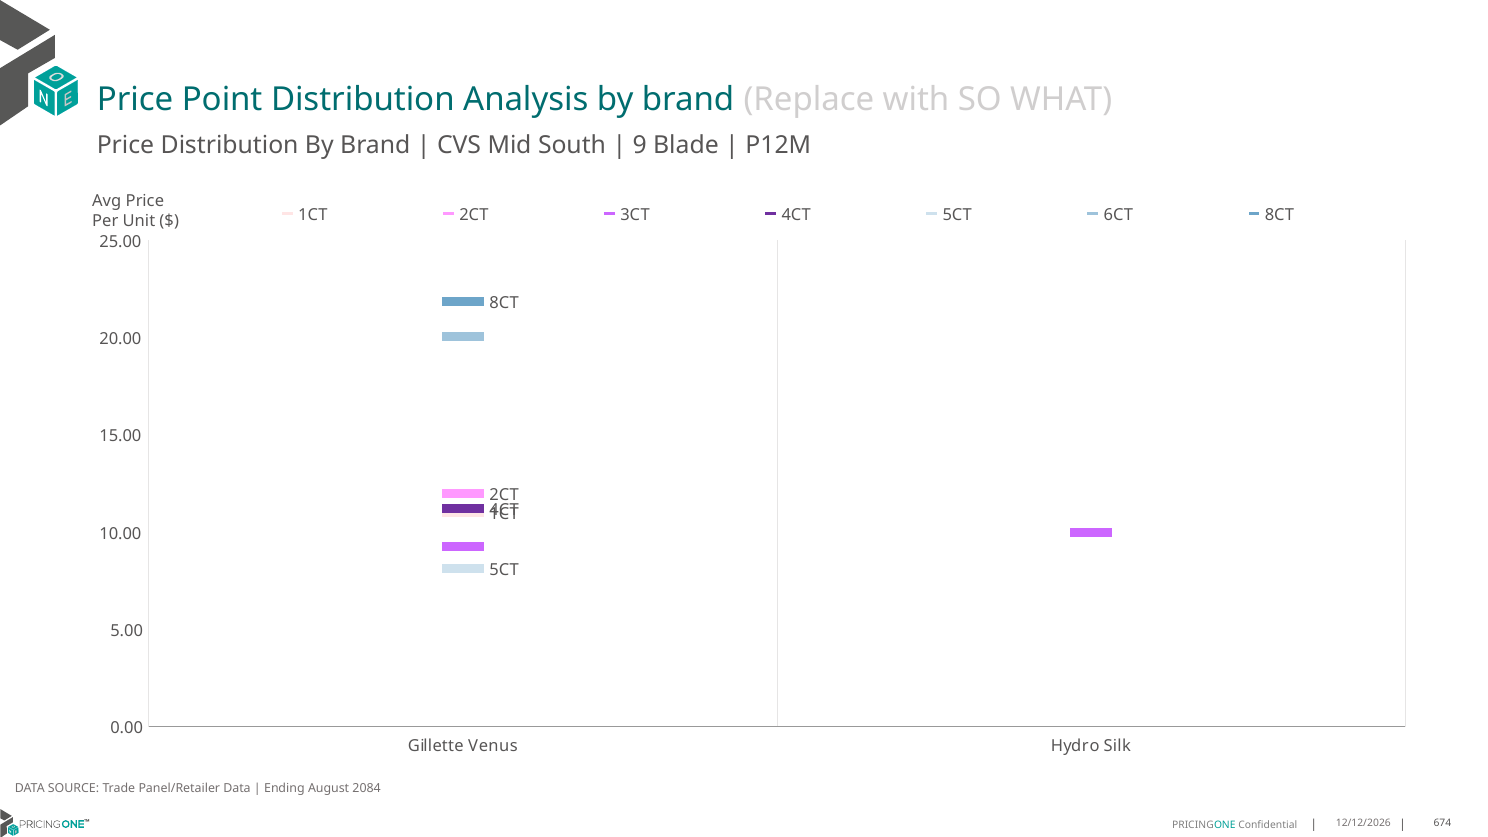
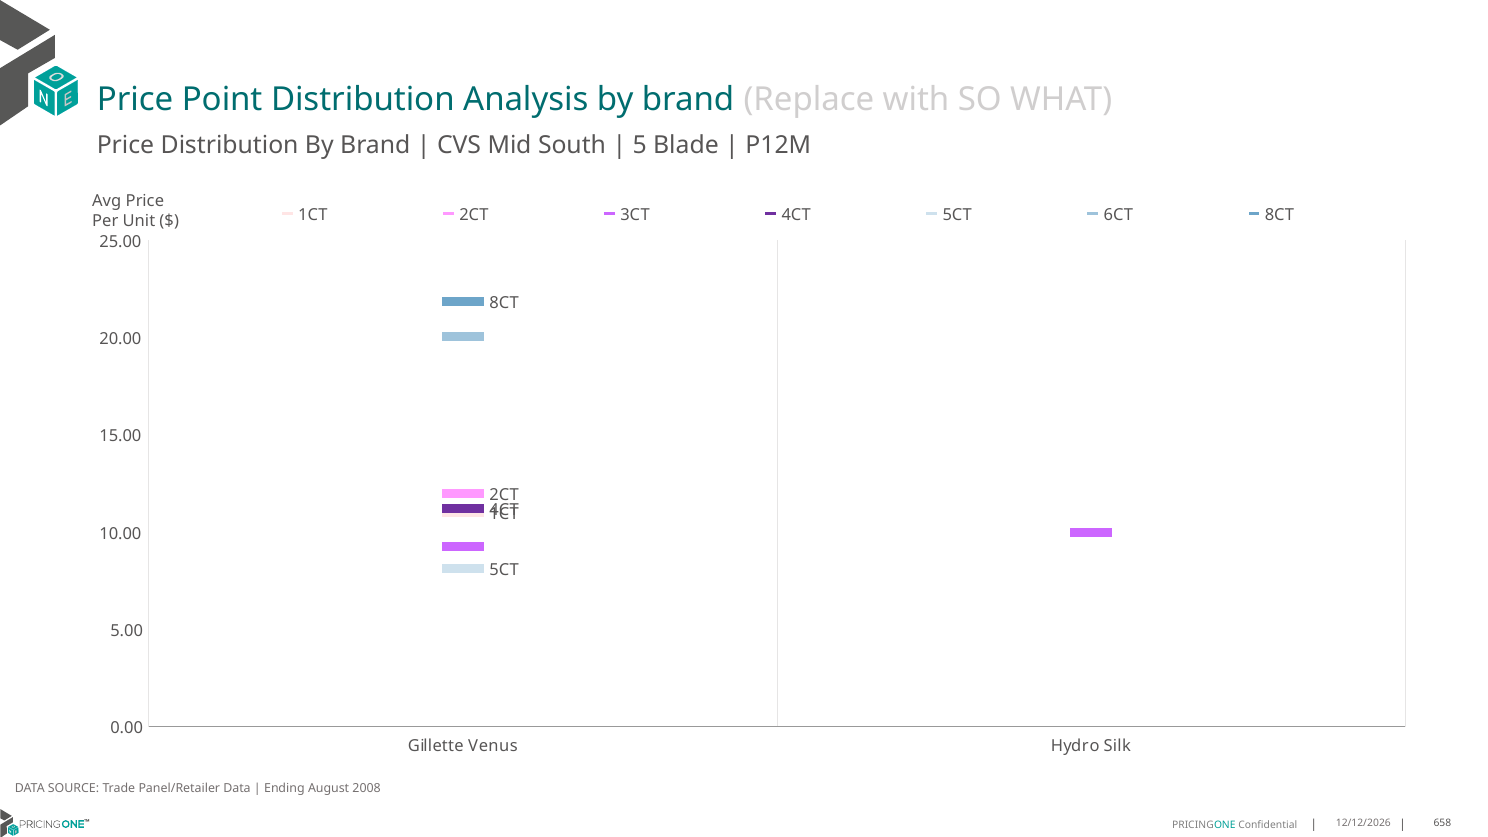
9: 9 -> 5 (640, 145)
2084: 2084 -> 2008 (367, 788)
674: 674 -> 658 (1442, 823)
